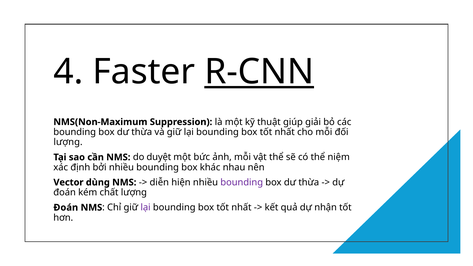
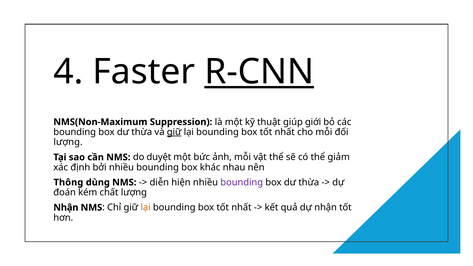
giải: giải -> giới (313, 122)
giữ underline: none -> present (174, 132)
niệm: niệm -> giảm (339, 157)
Vector: Vector -> Thông (68, 182)
Đoán: Đoán -> Nhận (66, 208)
lại colour: purple -> orange (146, 208)
